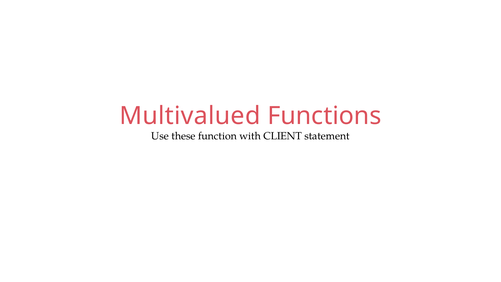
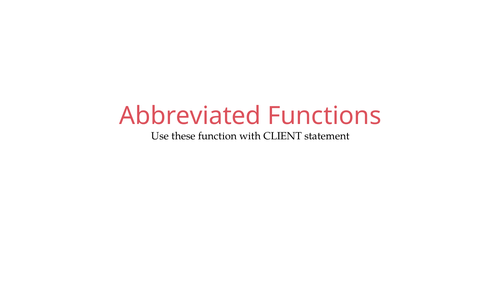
Multivalued: Multivalued -> Abbreviated (190, 116)
